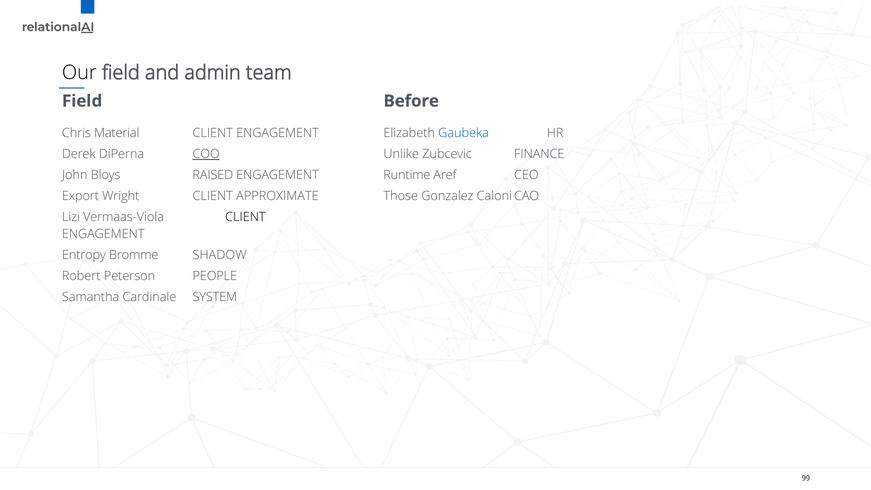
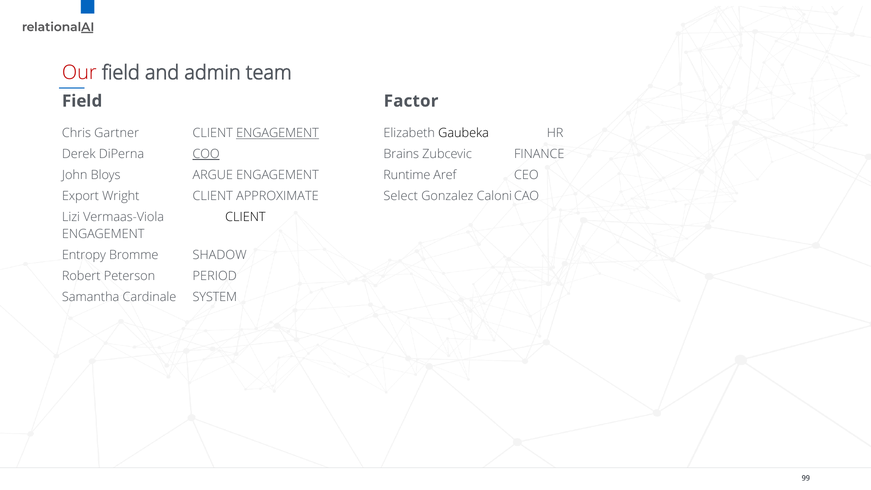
Our colour: black -> red (79, 73)
Before: Before -> Factor (411, 101)
Material: Material -> Gartner (117, 133)
ENGAGEMENT underline: none -> present (278, 133)
Gaubeka colour: blue -> black (464, 133)
Unlike: Unlike -> Brains (401, 154)
RAISED: RAISED -> ARGUE (213, 175)
Those: Those -> Select (401, 196)
PEOPLE: PEOPLE -> PERIOD (215, 276)
